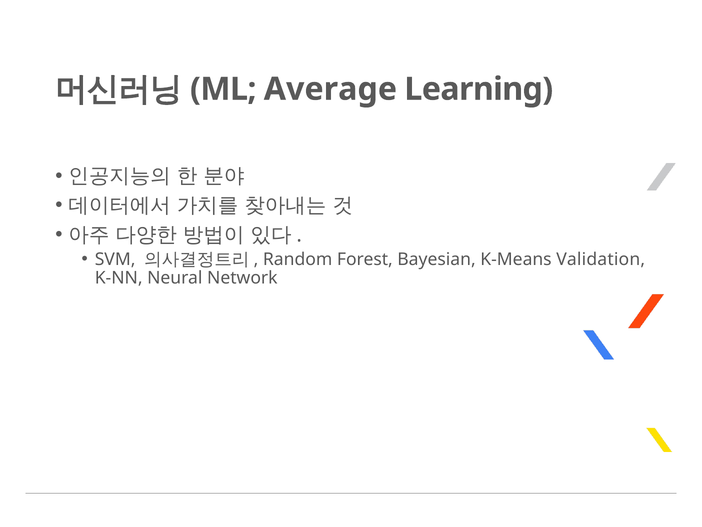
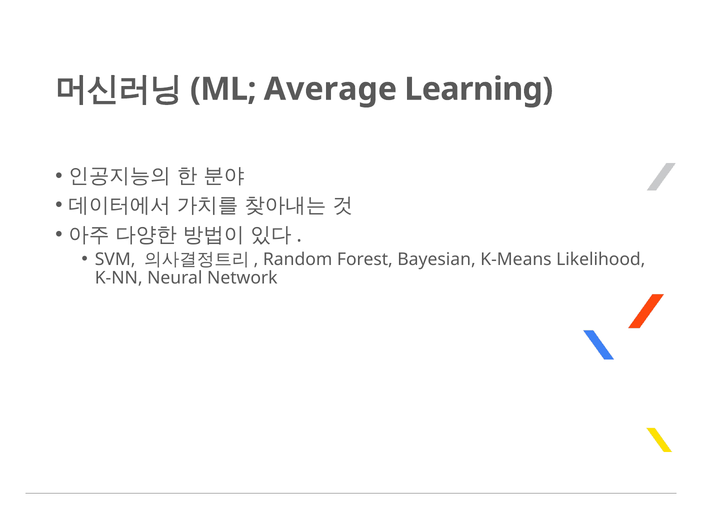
Validation: Validation -> Likelihood (601, 259)
